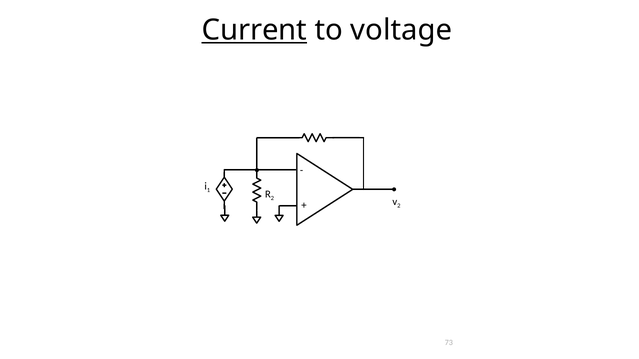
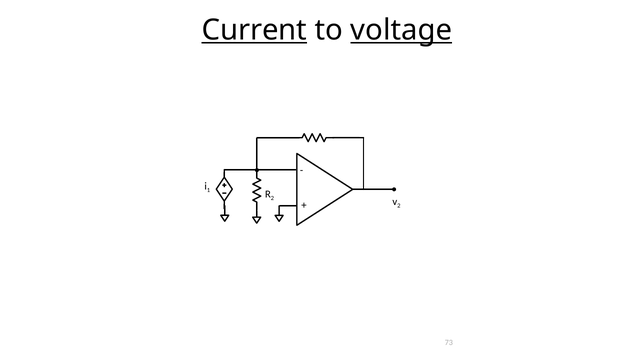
voltage underline: none -> present (401, 30)
